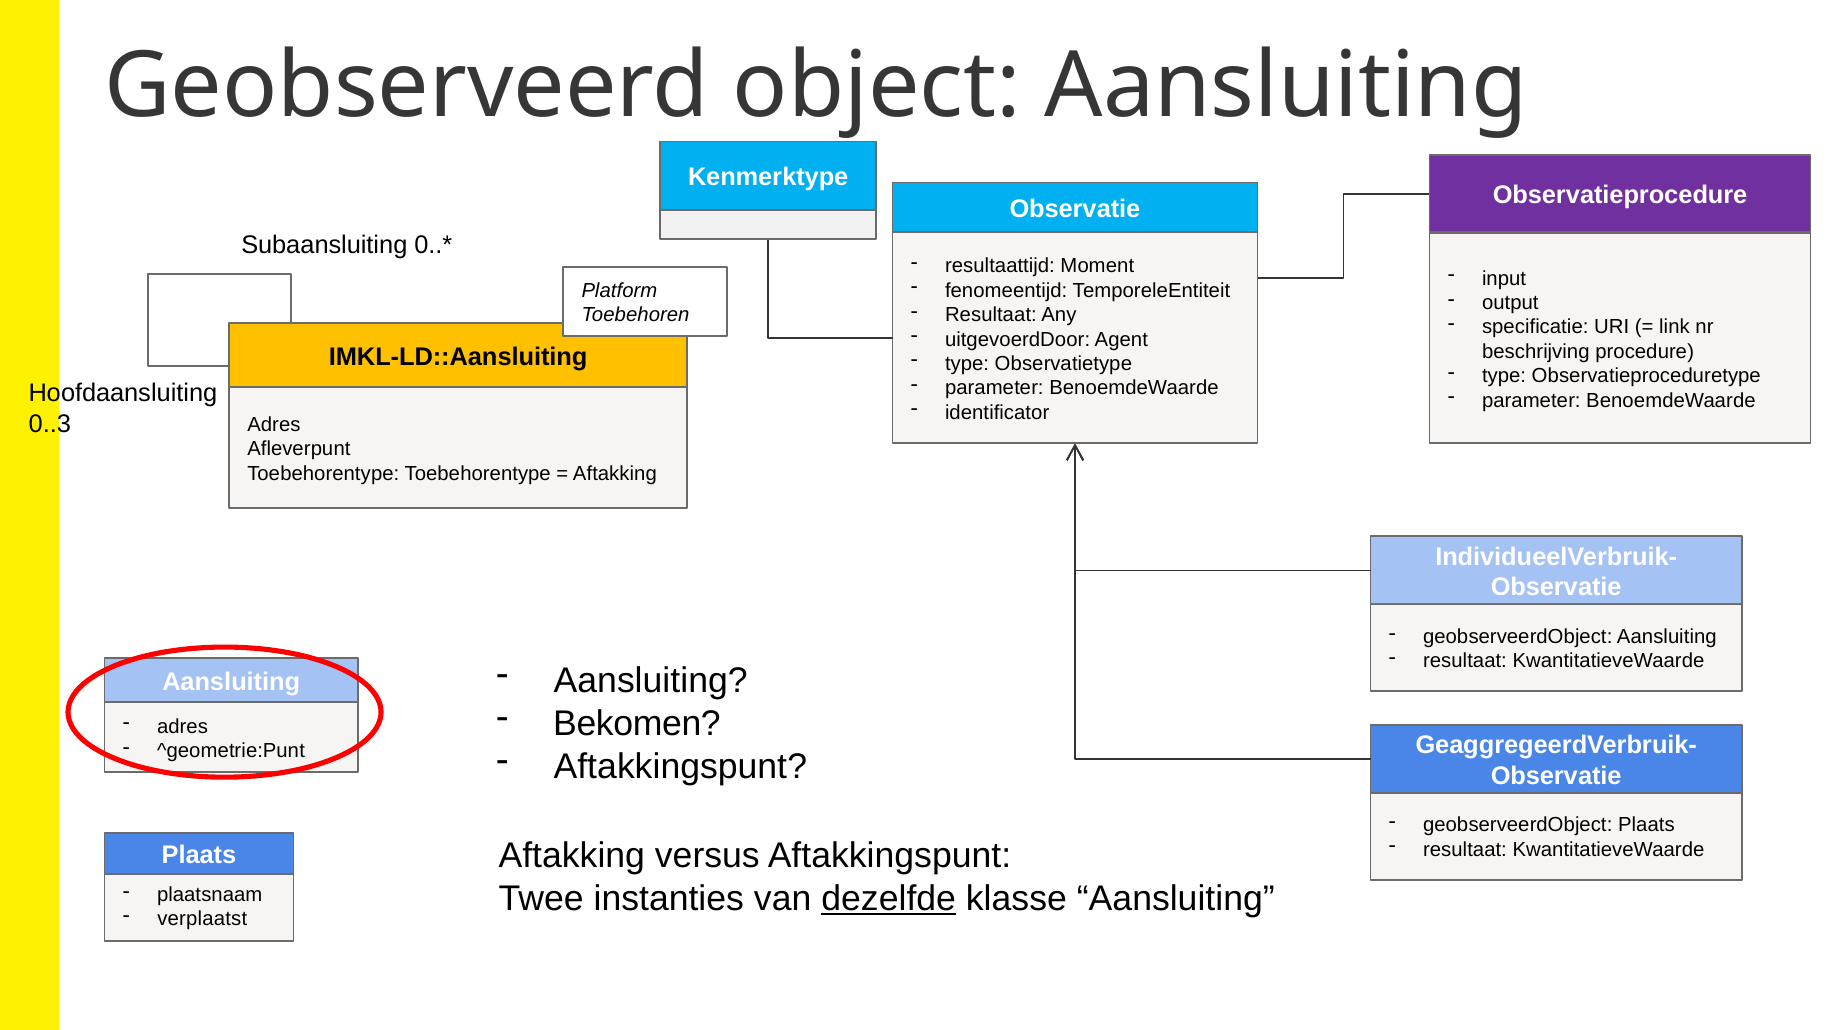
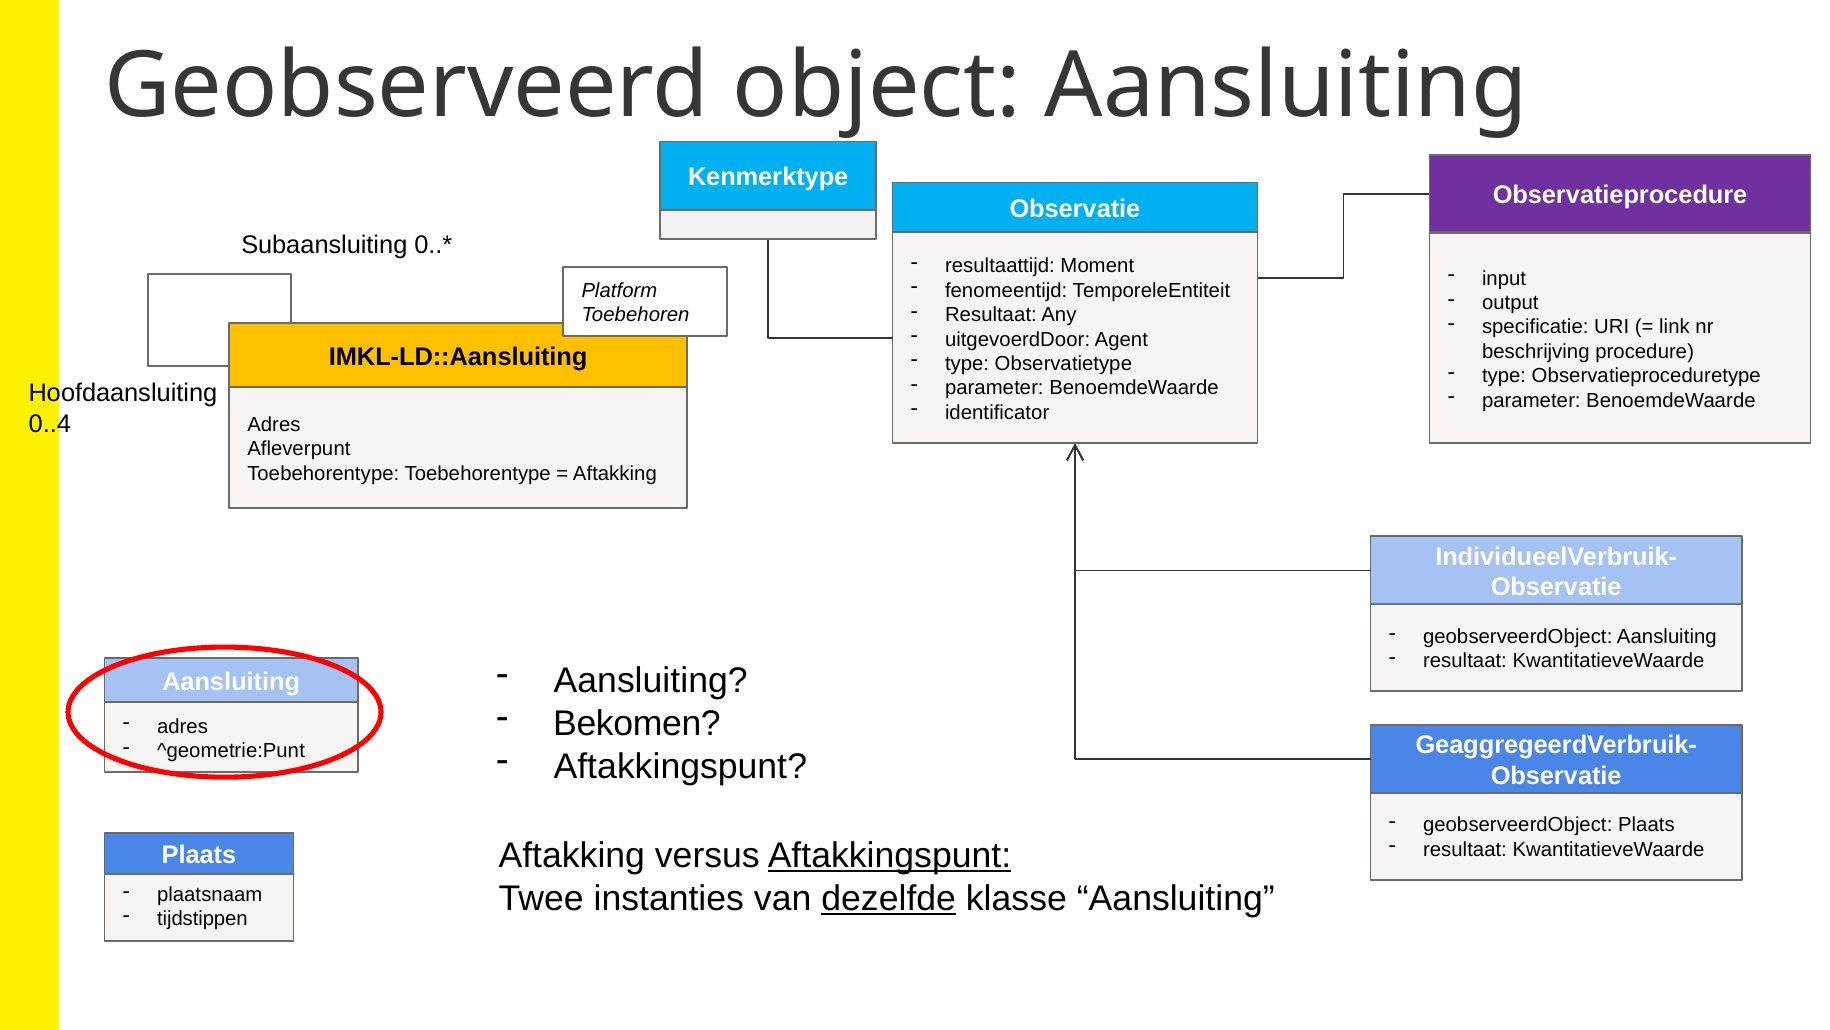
0..3: 0..3 -> 0..4 (50, 424)
Aftakkingspunt underline: none -> present (889, 855)
verplaatst: verplaatst -> tijdstippen (202, 919)
